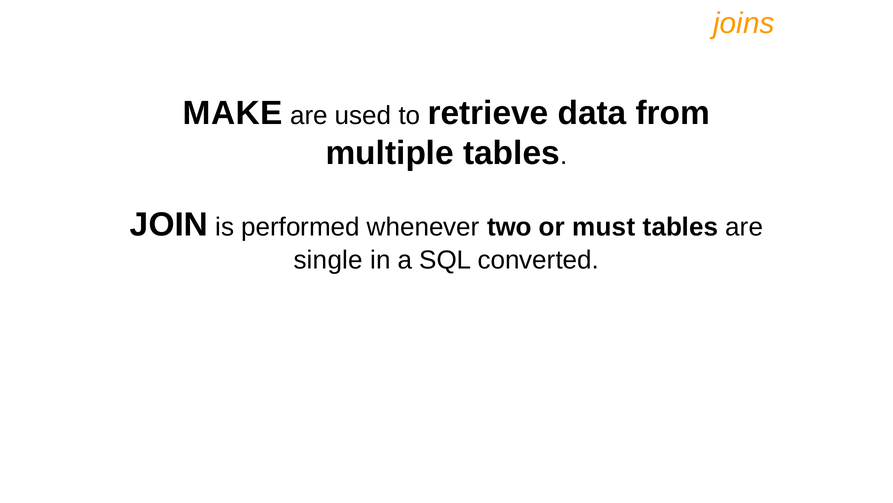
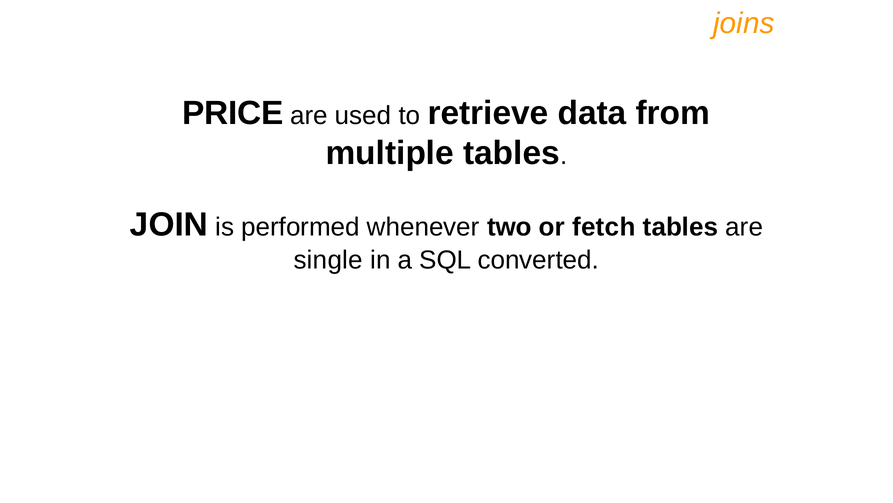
MAKE: MAKE -> PRICE (233, 113)
must: must -> fetch (604, 227)
